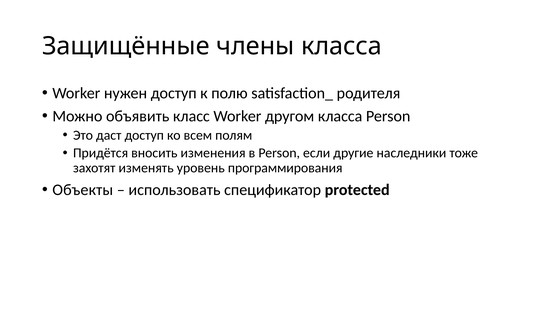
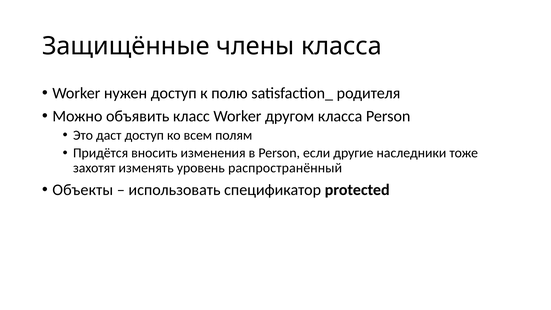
программирования: программирования -> распространённый (285, 168)
